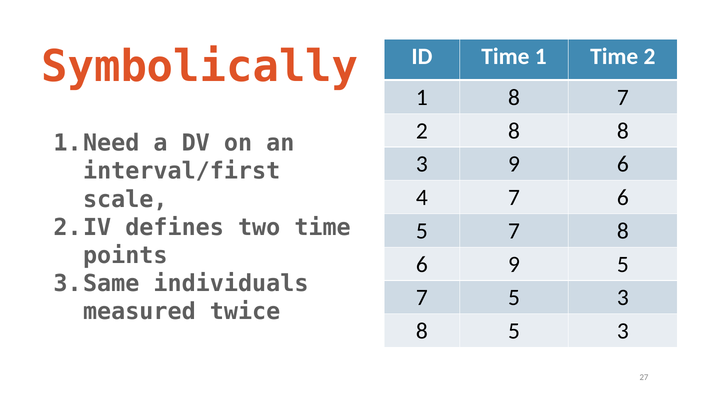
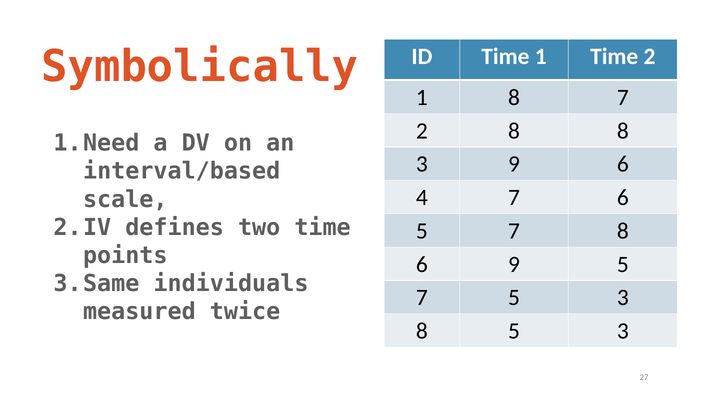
interval/first: interval/first -> interval/based (182, 171)
